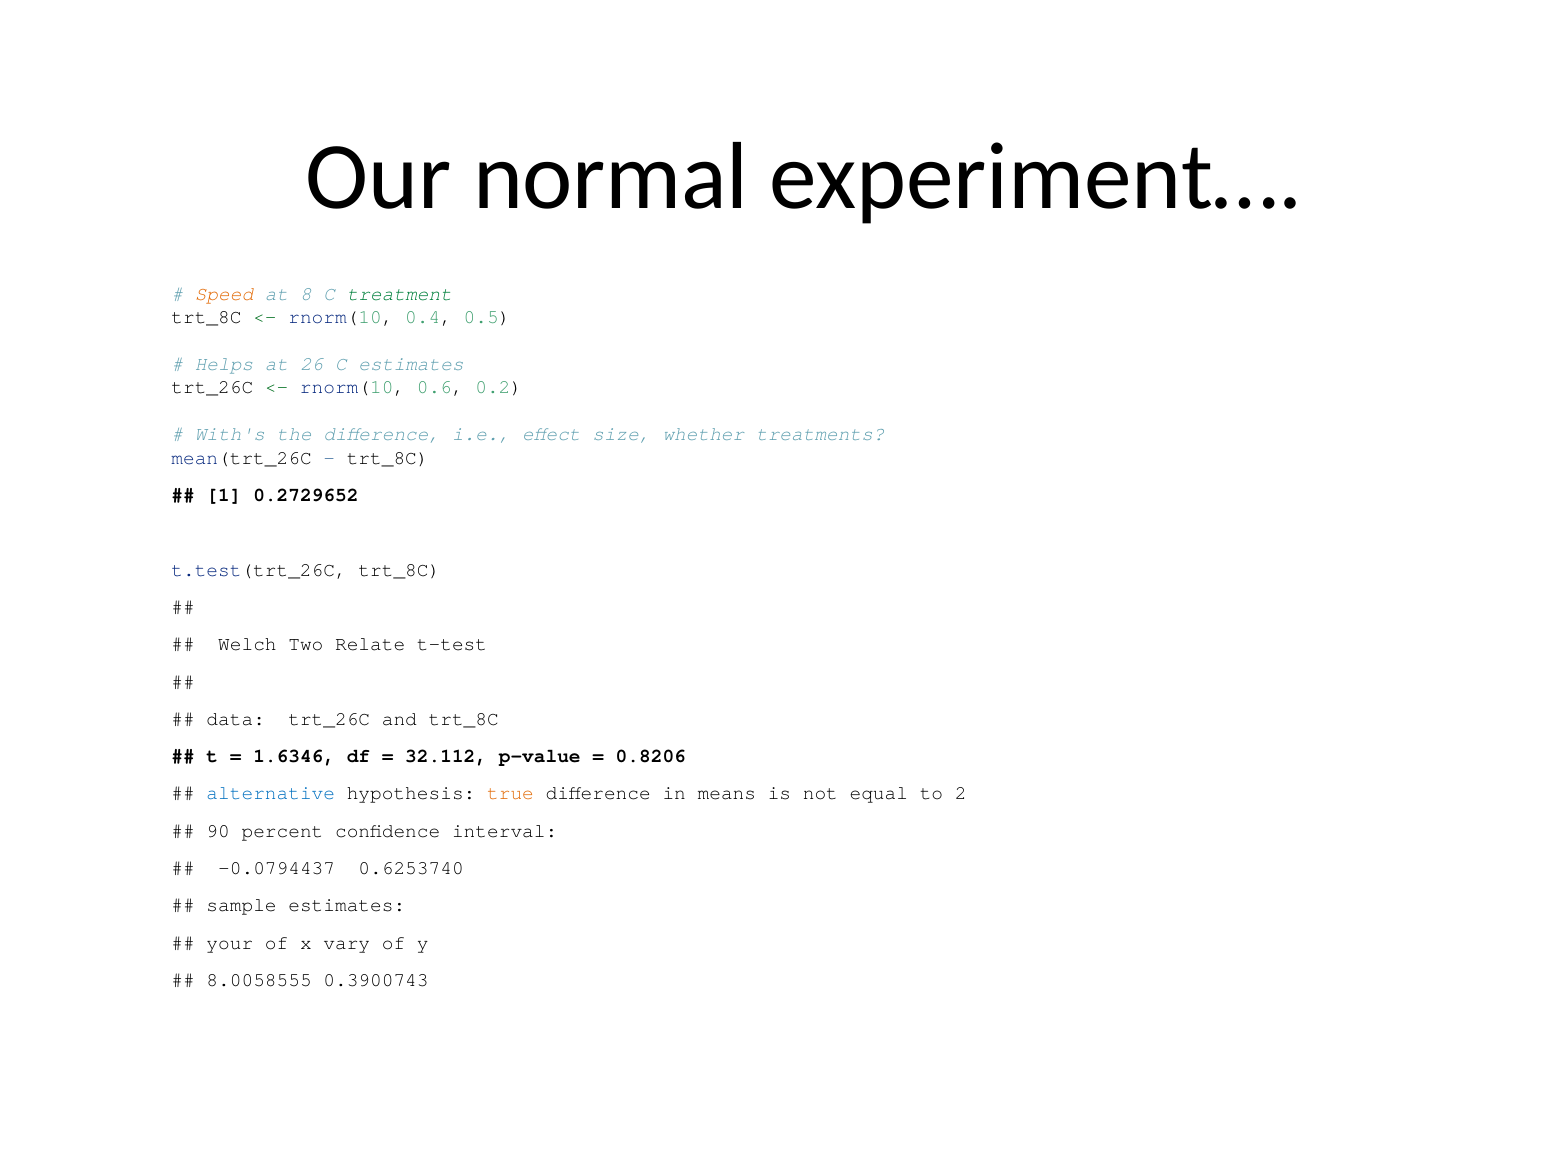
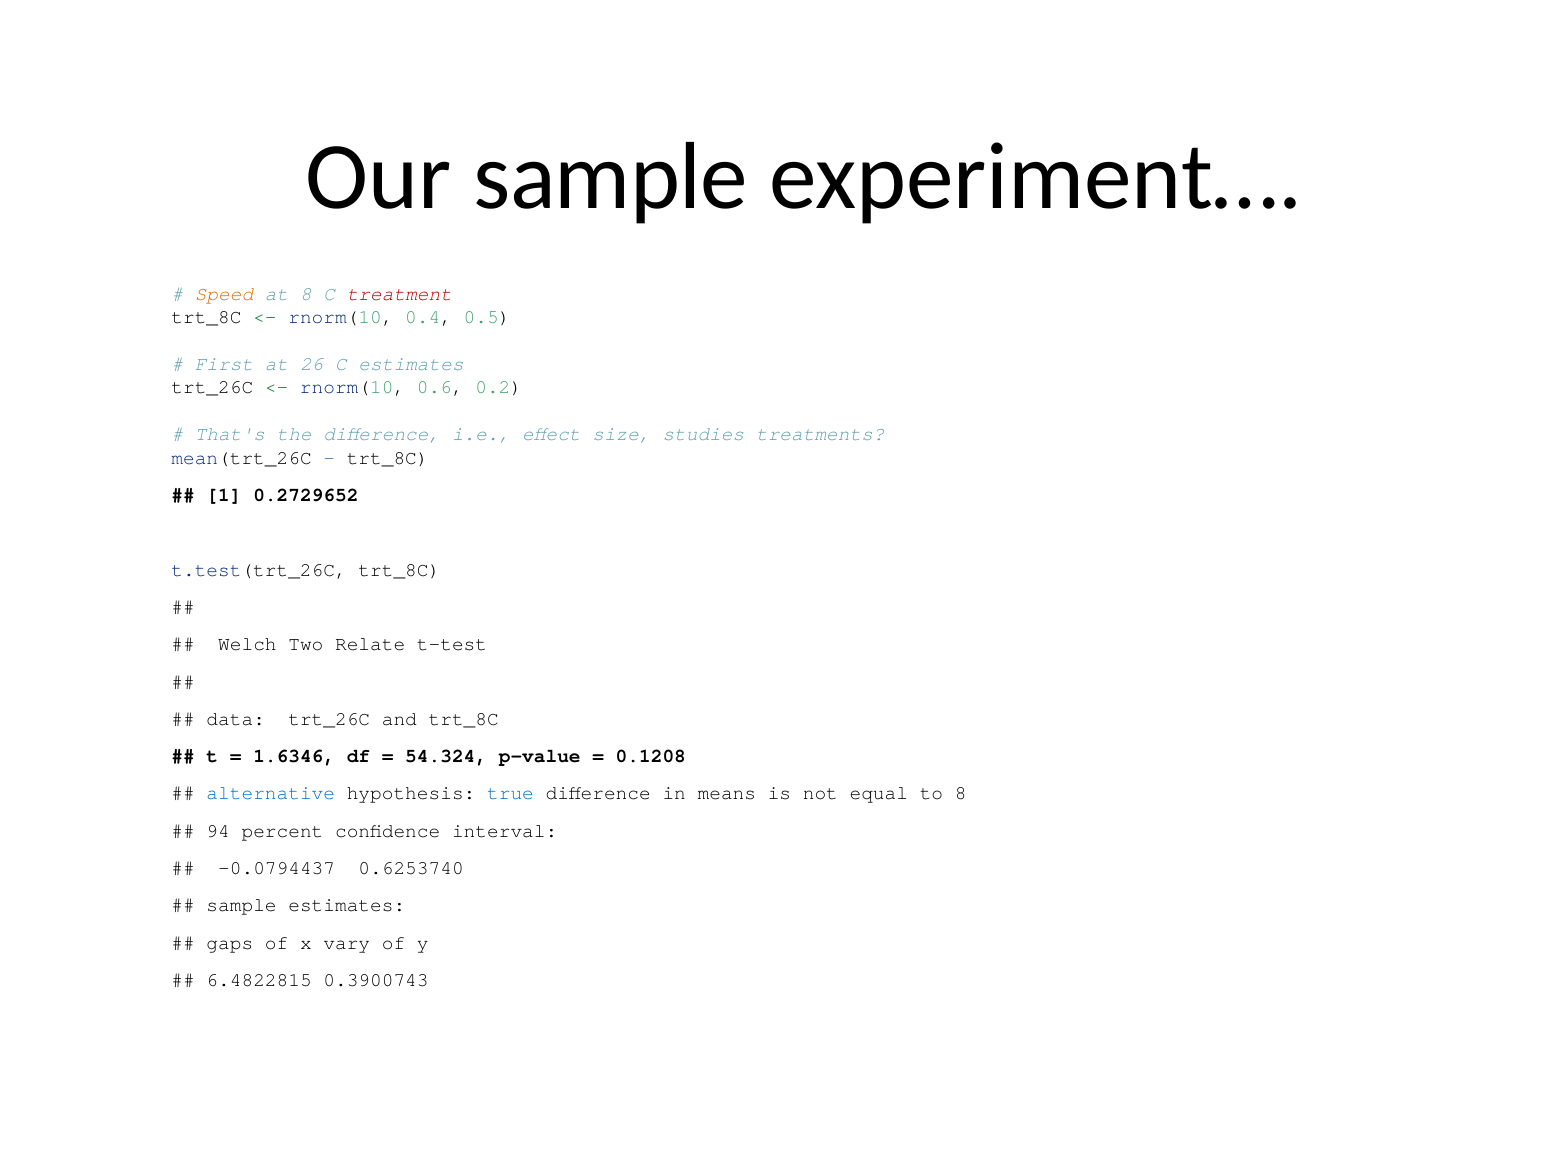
Our normal: normal -> sample (611, 177)
treatment colour: green -> red (399, 294)
Helps: Helps -> First (224, 364)
With's: With's -> That's (230, 434)
whether: whether -> studies (703, 434)
32.112: 32.112 -> 54.324 (446, 756)
0.8206: 0.8206 -> 0.1208 (651, 756)
true colour: orange -> blue (511, 793)
to 2: 2 -> 8 (961, 793)
90: 90 -> 94 (218, 830)
your: your -> gaps (230, 942)
8.0058555: 8.0058555 -> 6.4822815 (259, 980)
